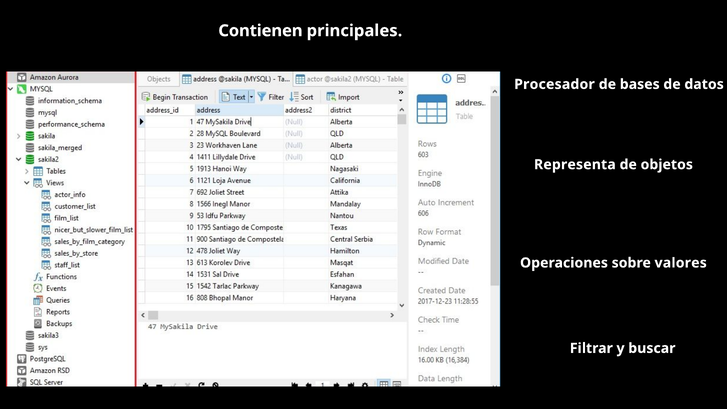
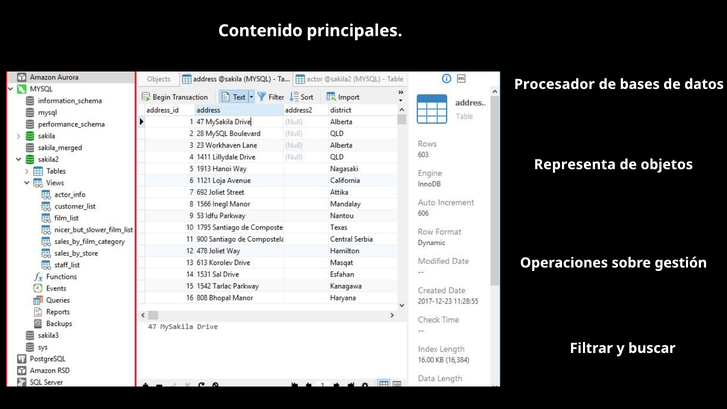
Contienen: Contienen -> Contenido (260, 31)
valores: valores -> gestión (681, 263)
